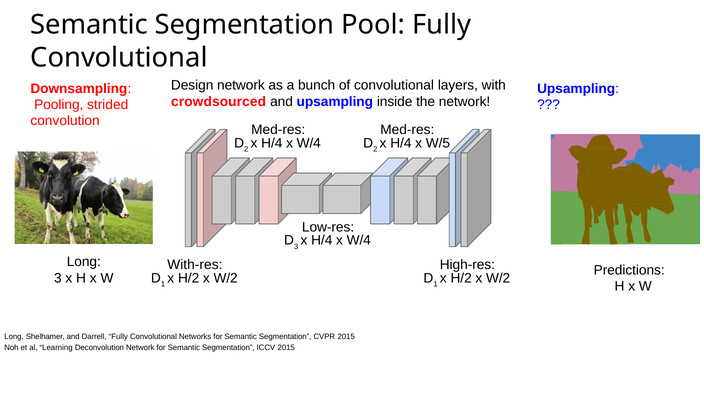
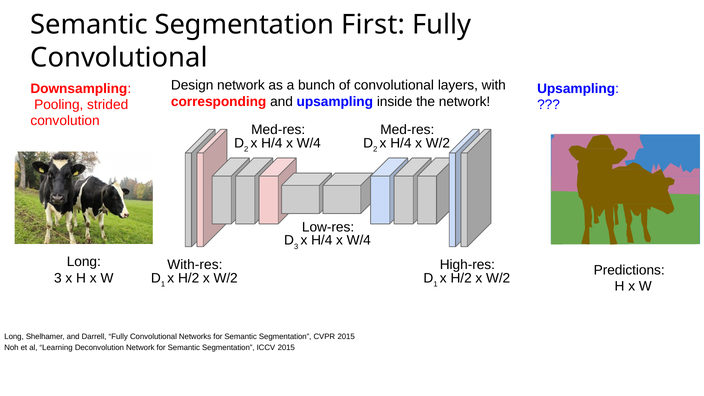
Pool: Pool -> First (373, 25)
crowdsourced: crowdsourced -> corresponding (219, 101)
H/4 x W/5: W/5 -> W/2 (438, 143)
